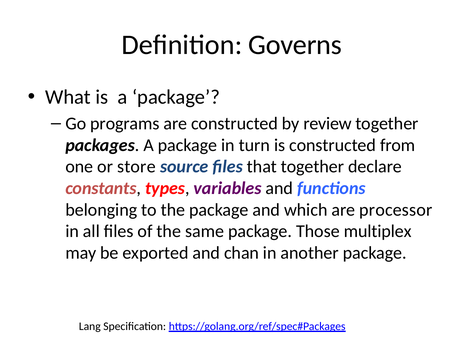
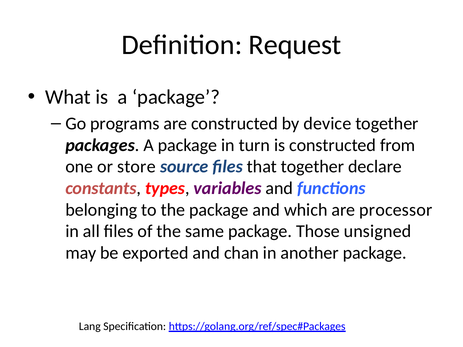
Governs: Governs -> Request (295, 45)
review: review -> device (327, 124)
multiplex: multiplex -> unsigned (378, 232)
